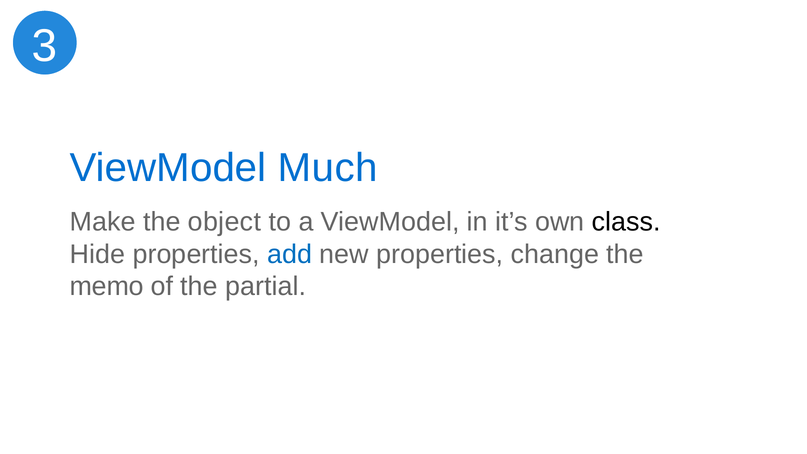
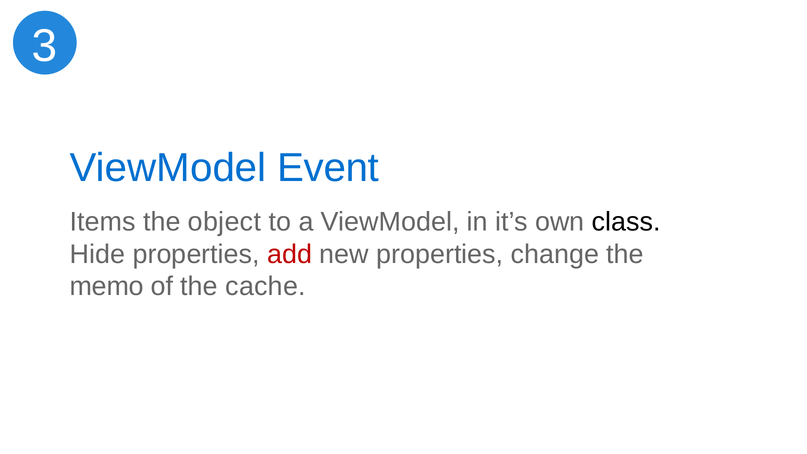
Much: Much -> Event (328, 168)
Make: Make -> Items (103, 222)
add colour: blue -> red (290, 254)
partial: partial -> cache (266, 287)
